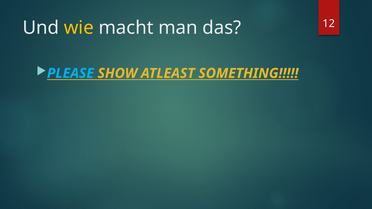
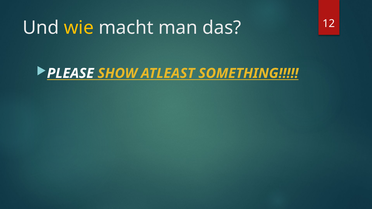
PLEASE colour: light blue -> white (70, 73)
